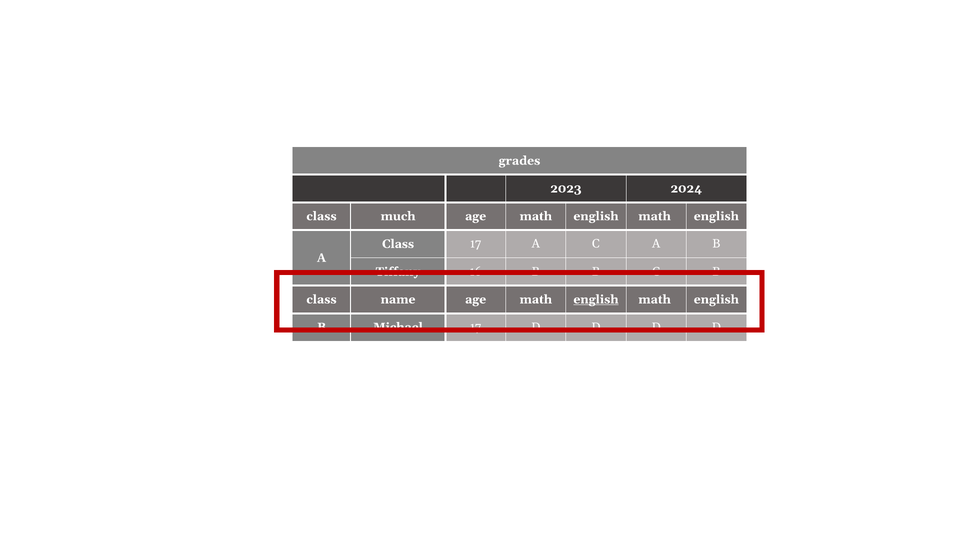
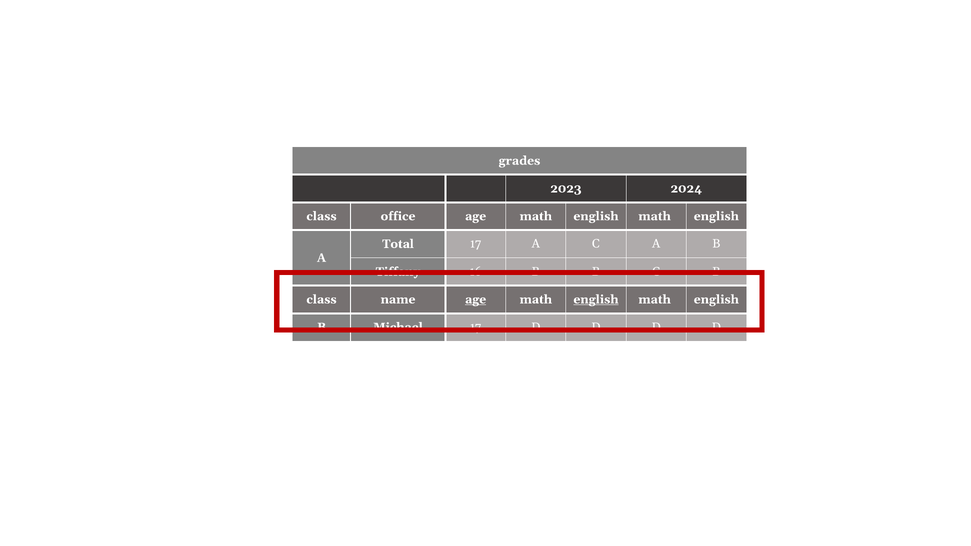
much: much -> office (398, 216)
Class: Class -> Total (398, 244)
age underline: none -> present (476, 300)
